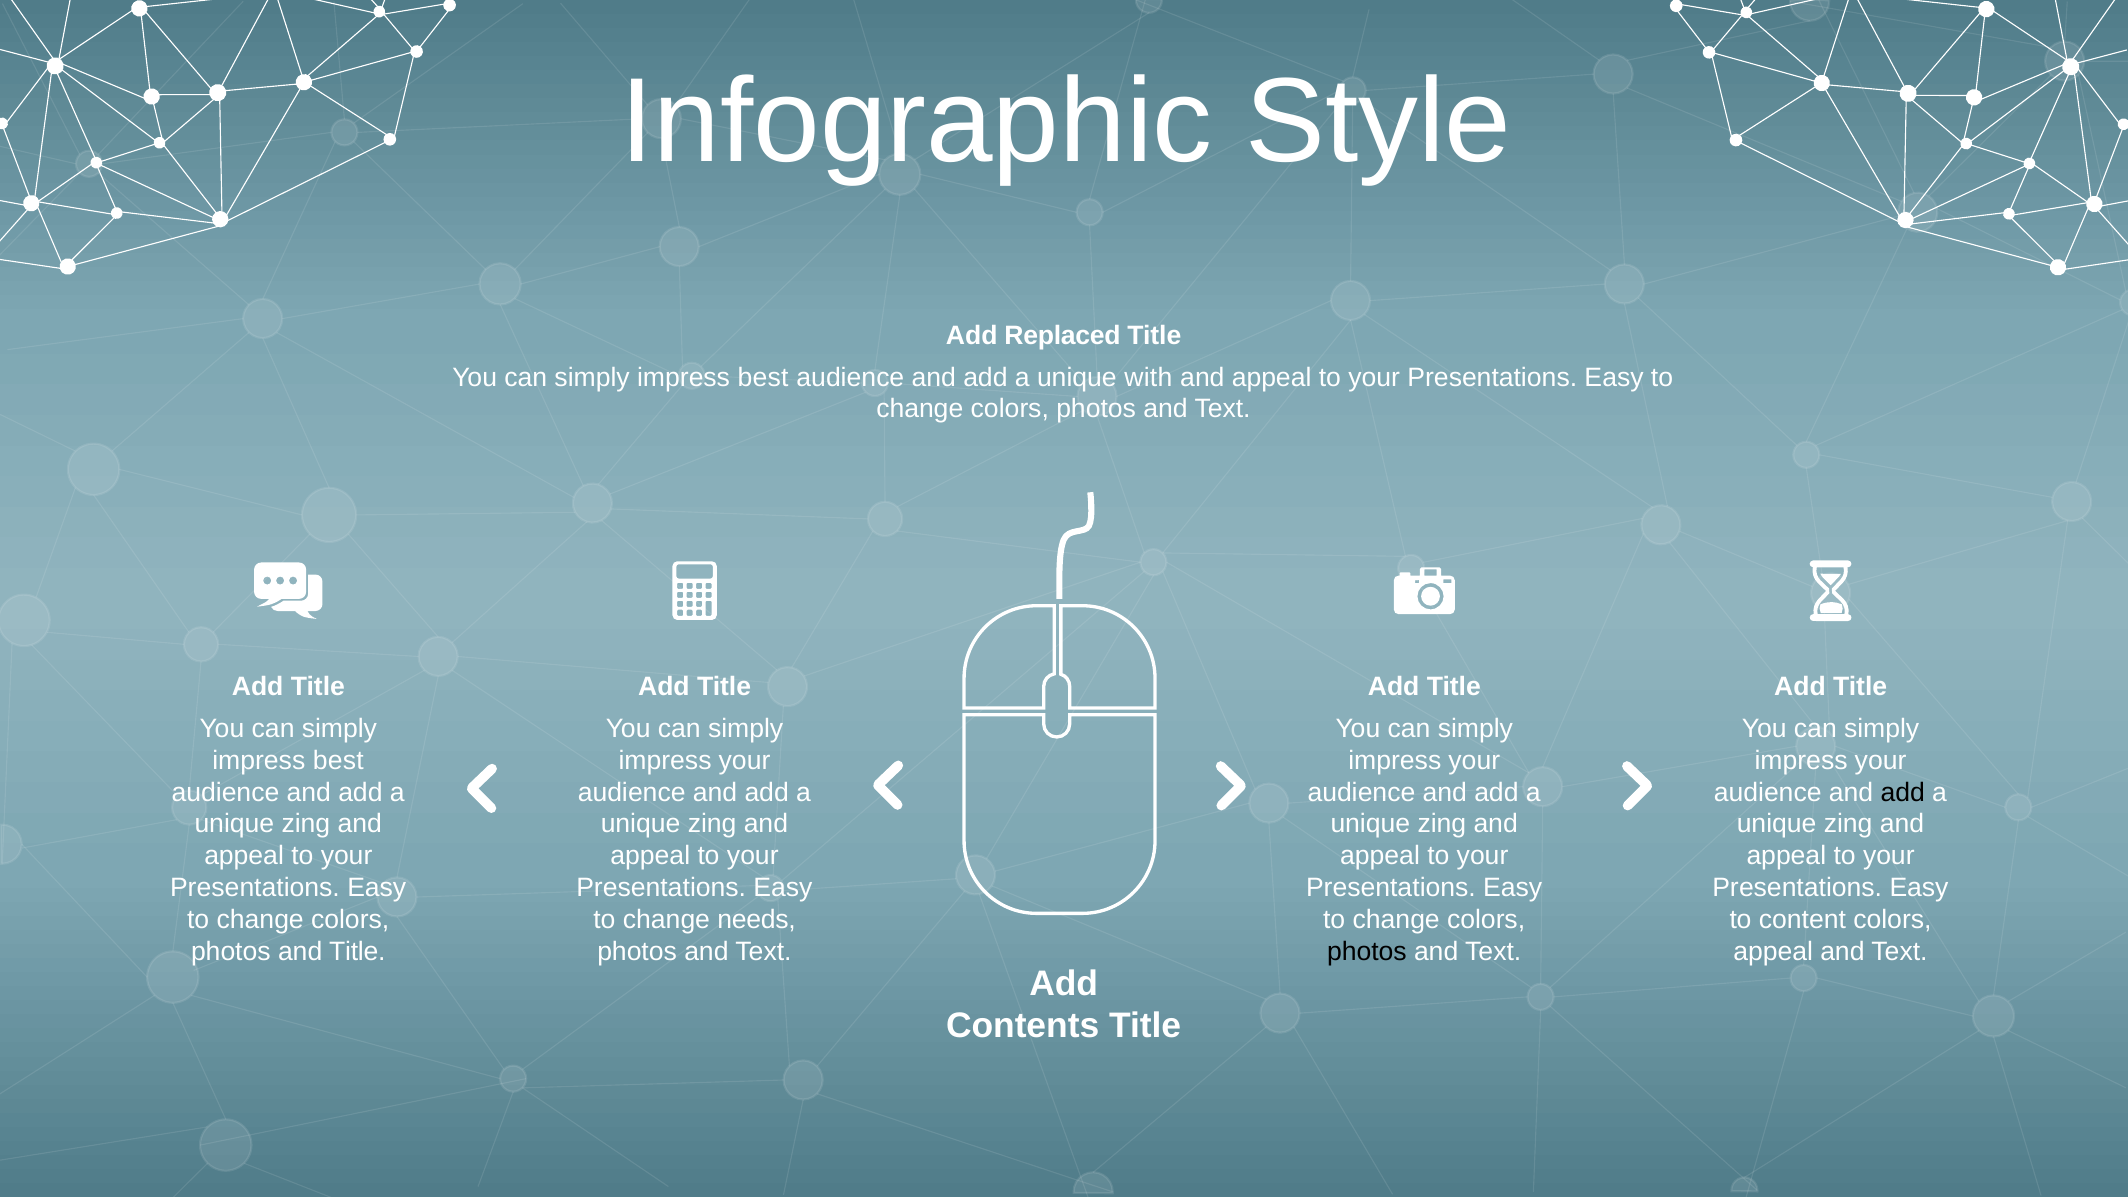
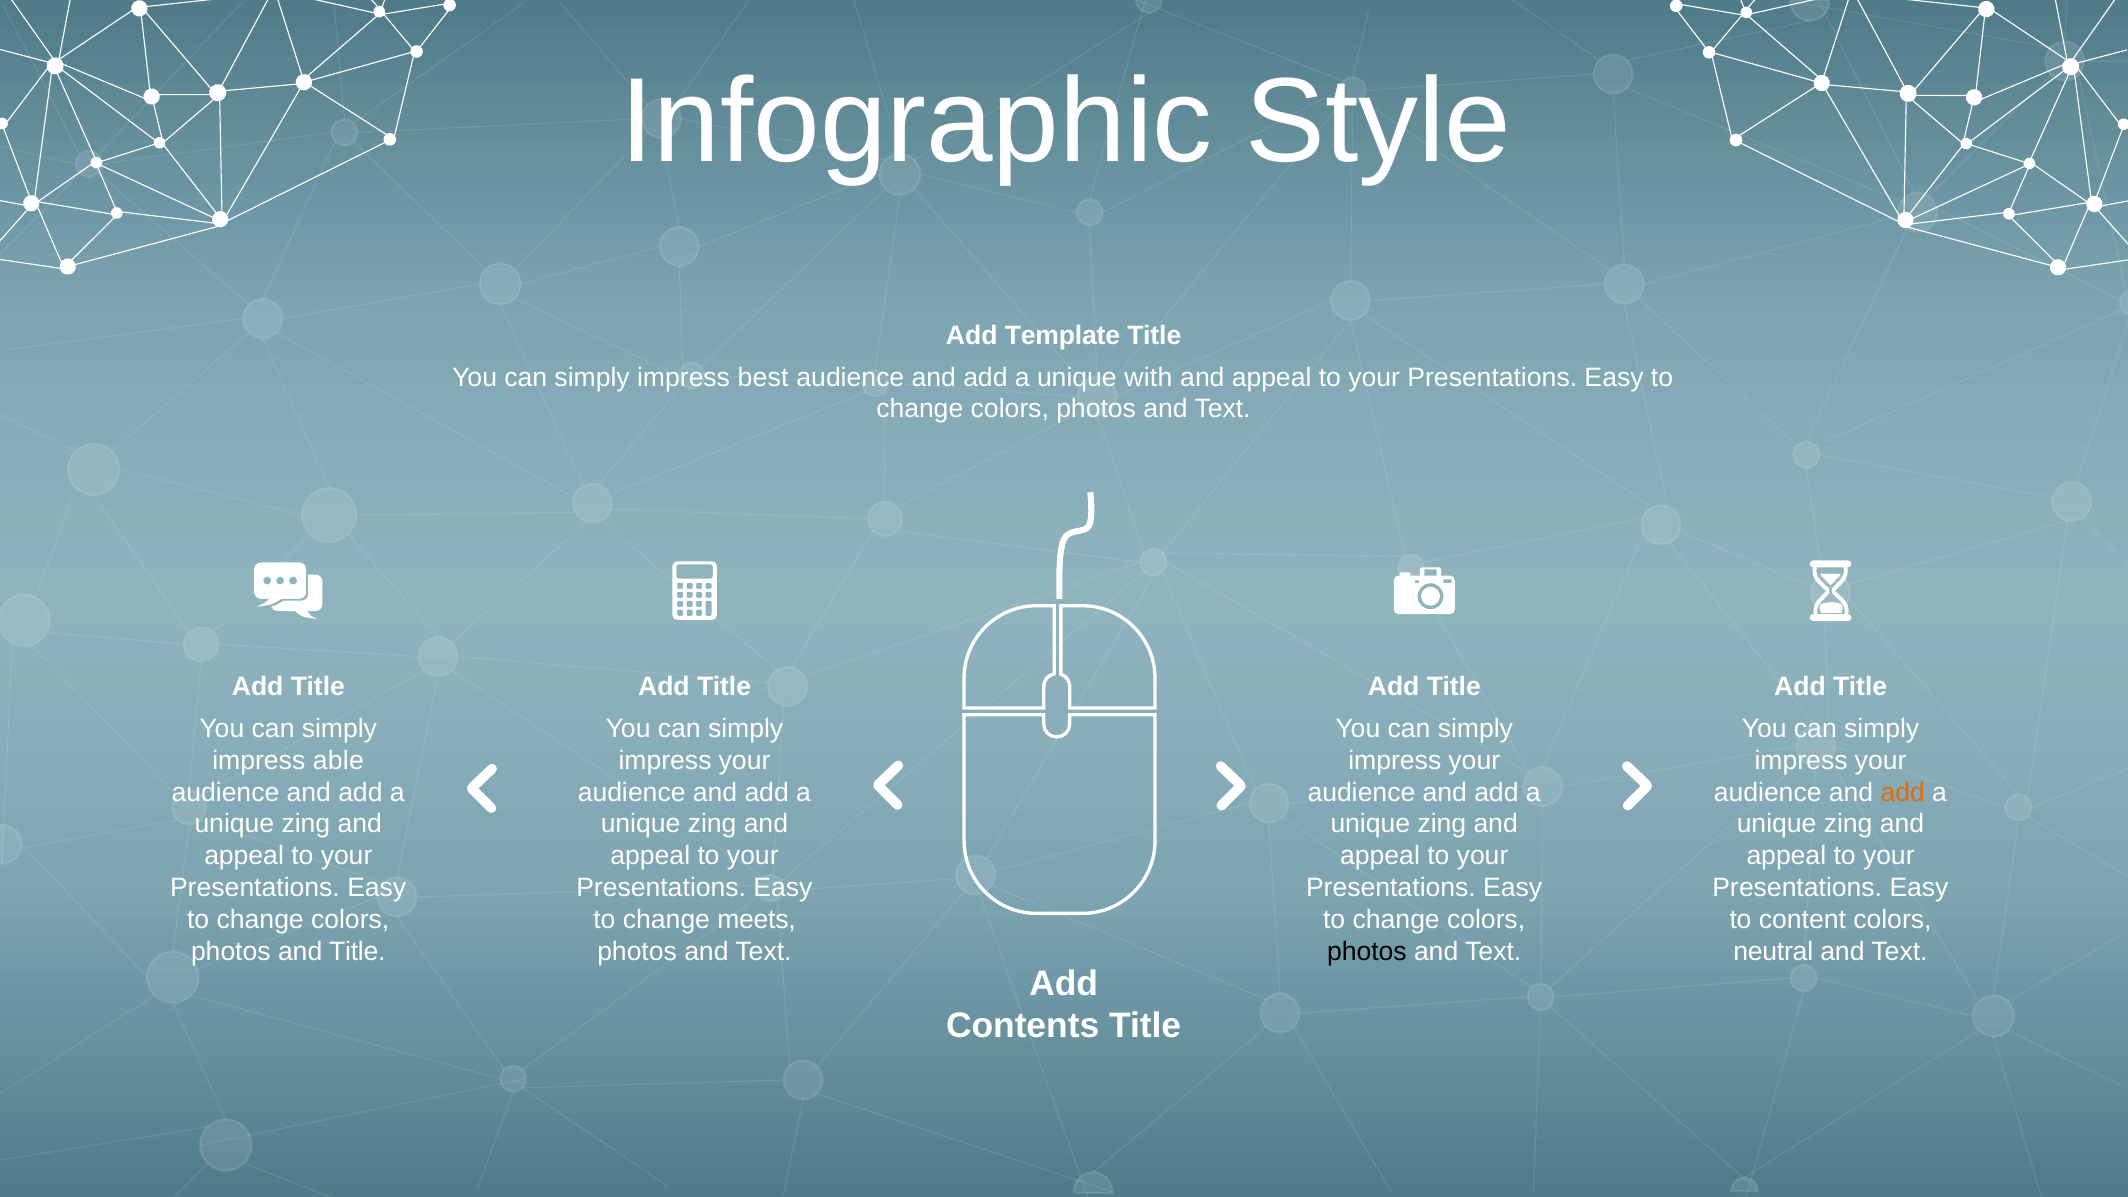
Replaced: Replaced -> Template (1062, 336)
best: best -> able (338, 760)
add colour: black -> orange (1903, 792)
needs: needs -> meets (757, 920)
appeal: appeal -> neutral (1773, 952)
